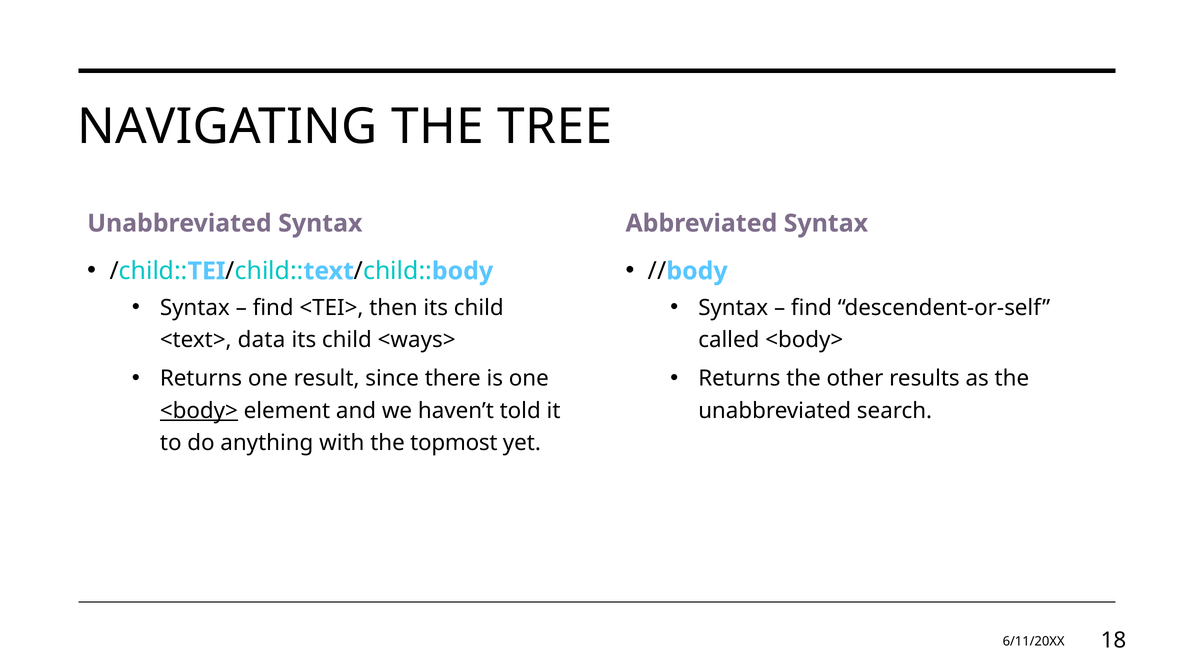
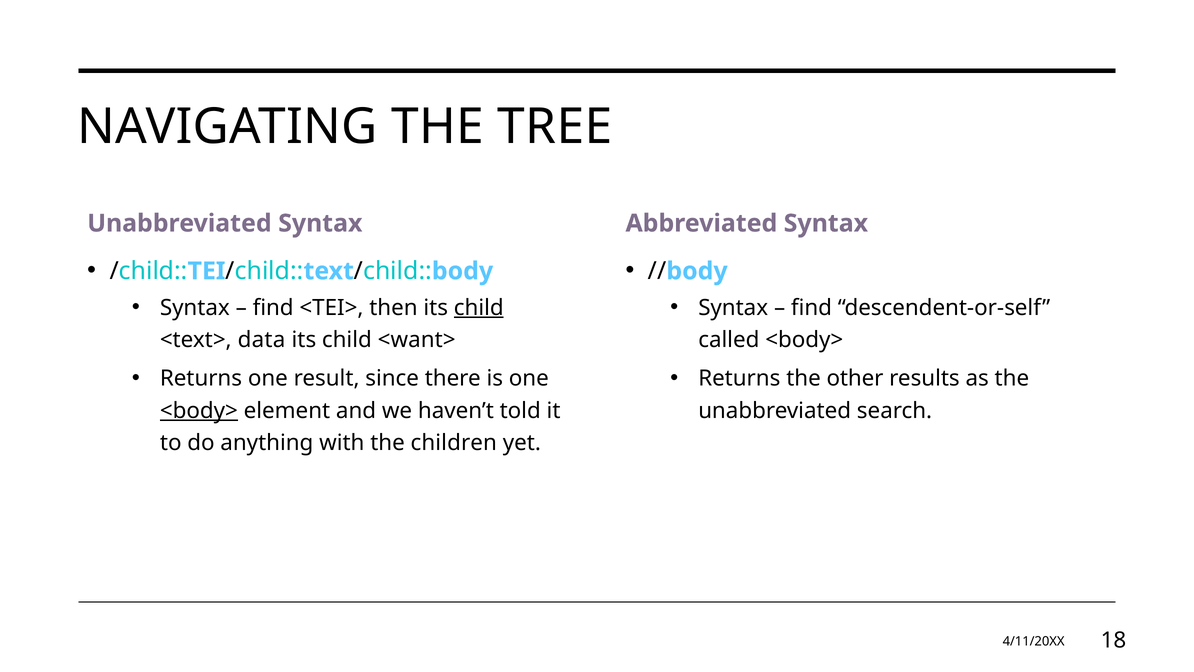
child underline: none -> present (479, 308)
<ways>: <ways> -> <want> (417, 340)
topmost: topmost -> children (454, 443)
6/11/20XX: 6/11/20XX -> 4/11/20XX (1034, 641)
